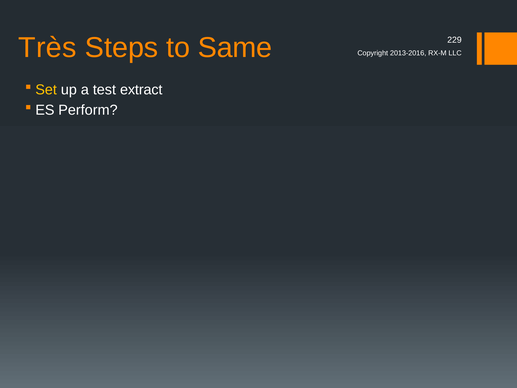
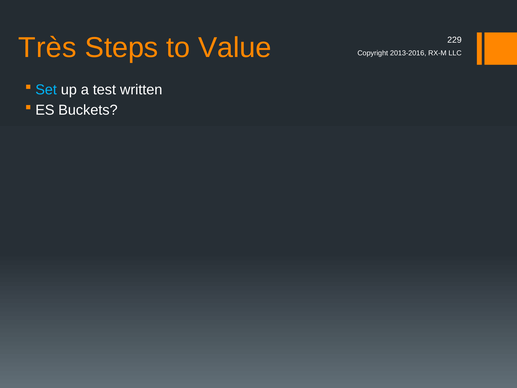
Same: Same -> Value (235, 48)
Set colour: yellow -> light blue (46, 90)
extract: extract -> written (141, 90)
Perform: Perform -> Buckets (88, 110)
